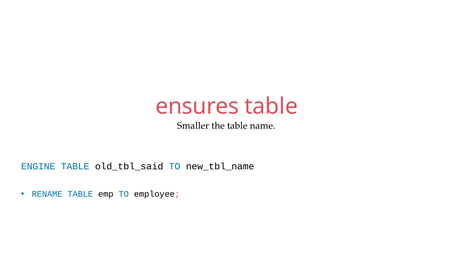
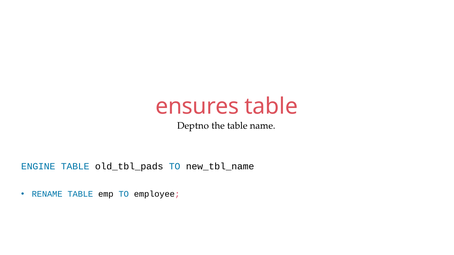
Smaller: Smaller -> Deptno (193, 126)
old_tbl_said: old_tbl_said -> old_tbl_pads (129, 166)
